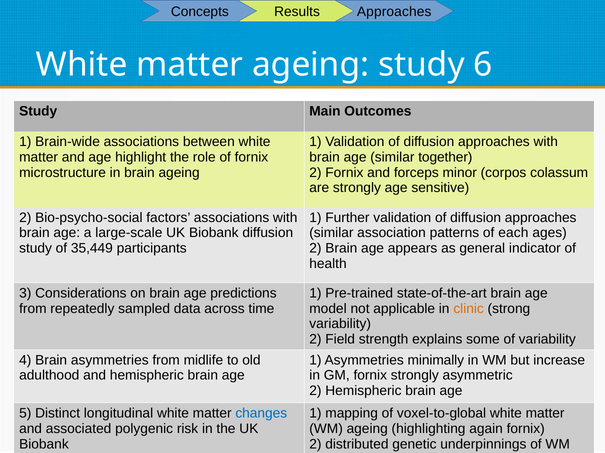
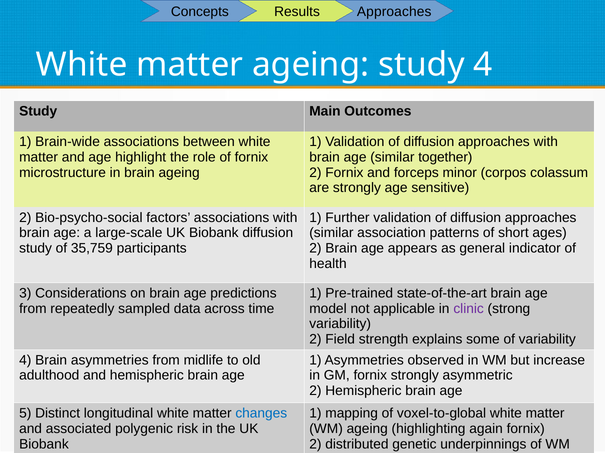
study 6: 6 -> 4 (483, 65)
each: each -> short (513, 233)
35,449: 35,449 -> 35,759 (92, 249)
clinic colour: orange -> purple (469, 309)
minimally: minimally -> observed (436, 361)
